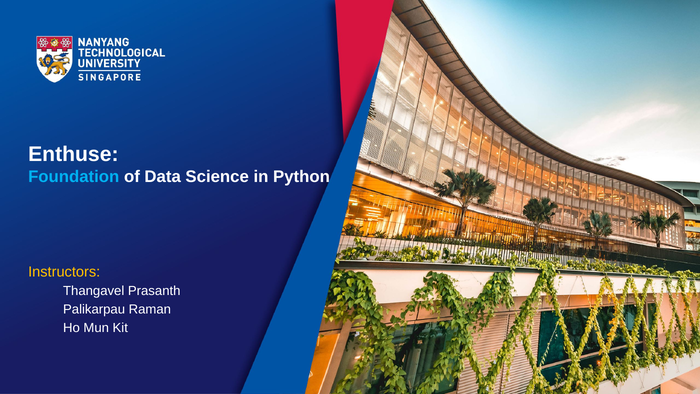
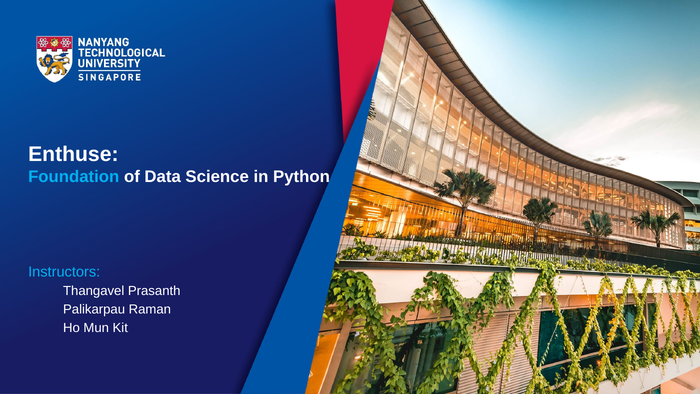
Instructors colour: yellow -> light blue (64, 272)
